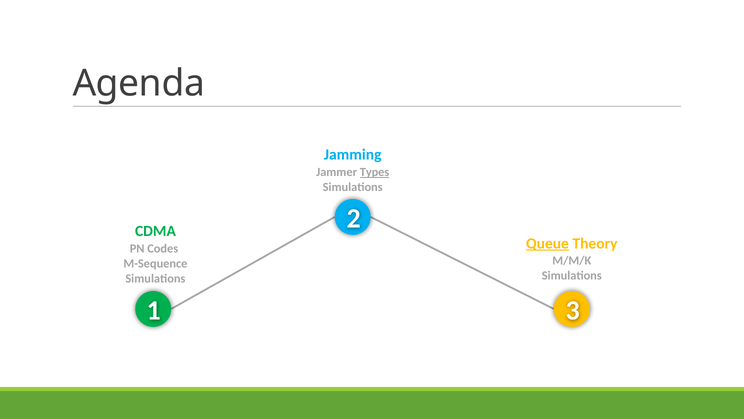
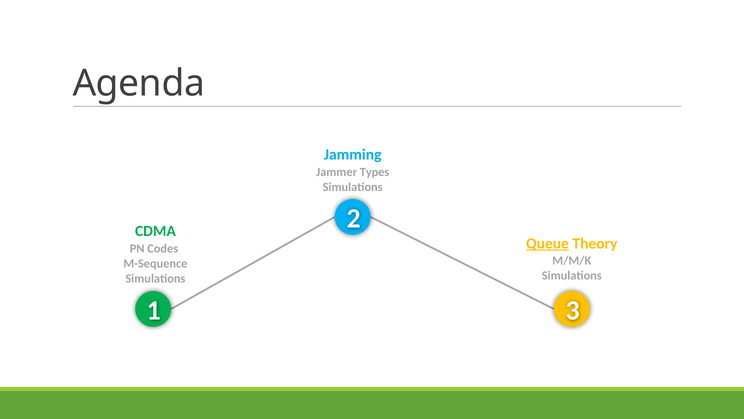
Types underline: present -> none (375, 172)
